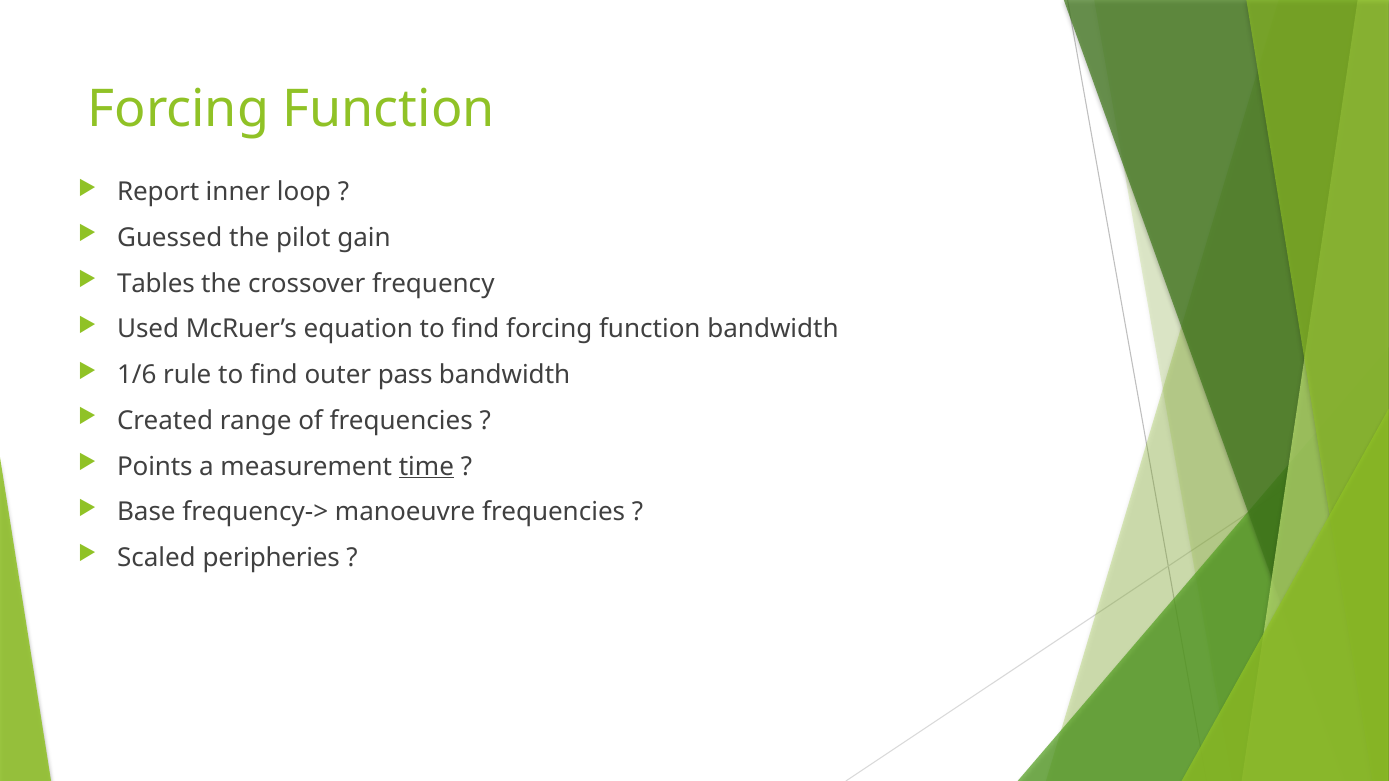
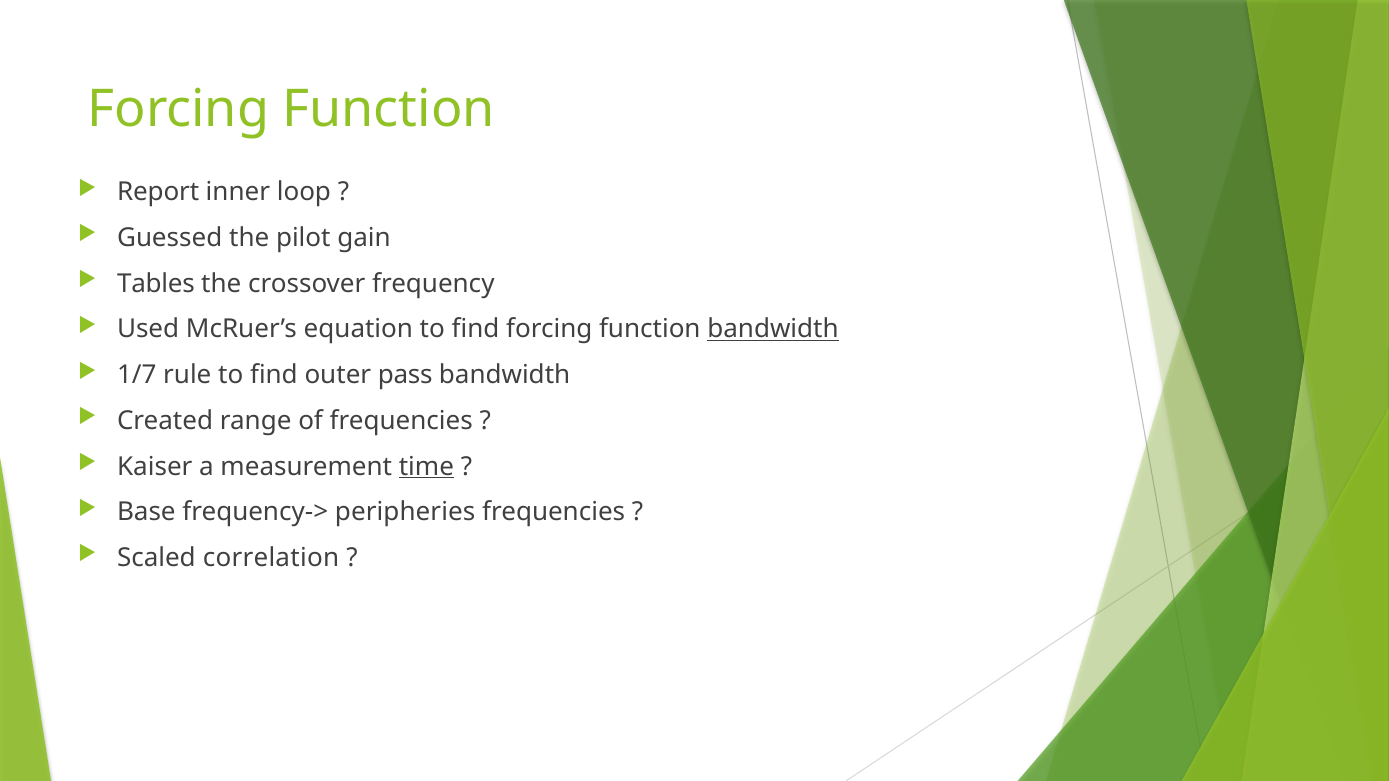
bandwidth underline: none -> present (773, 329)
1/6: 1/6 -> 1/7 (137, 375)
Points: Points -> Kaiser (155, 467)
manoeuvre: manoeuvre -> peripheries (405, 512)
peripheries: peripheries -> correlation (271, 558)
